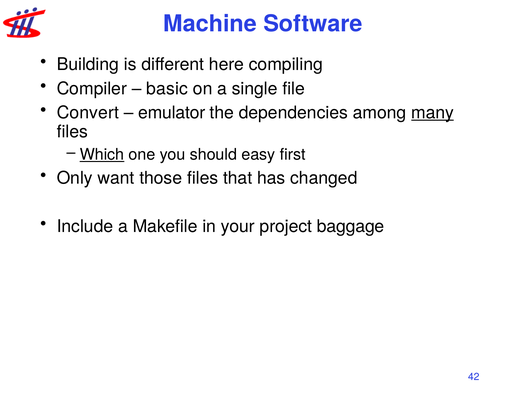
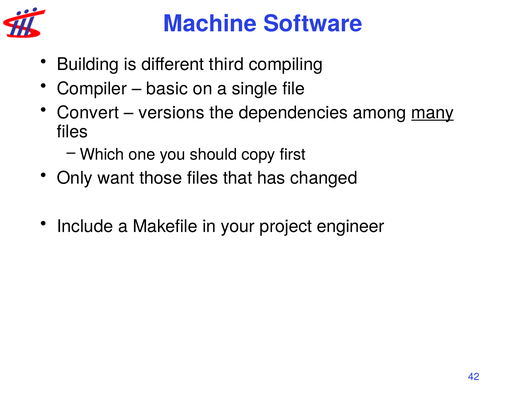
here: here -> third (226, 65)
emulator: emulator -> versions (172, 113)
Which underline: present -> none (102, 155)
easy: easy -> copy (258, 155)
baggage: baggage -> engineer (351, 227)
